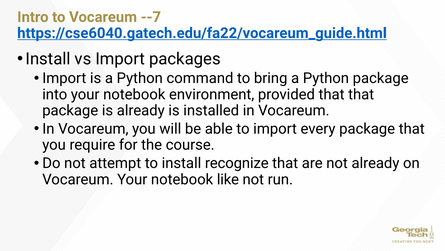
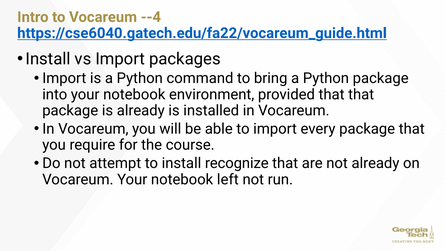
--7: --7 -> --4 (151, 17)
like: like -> left (228, 179)
